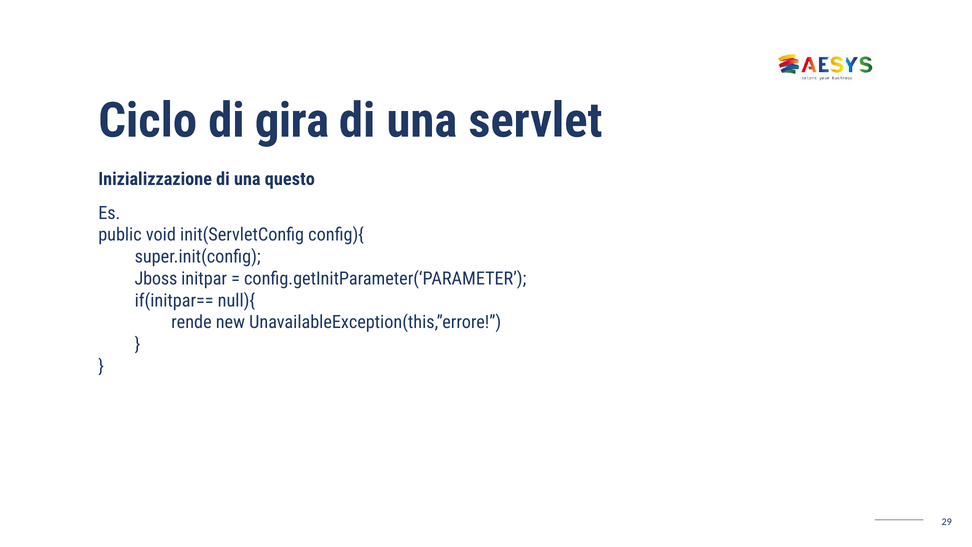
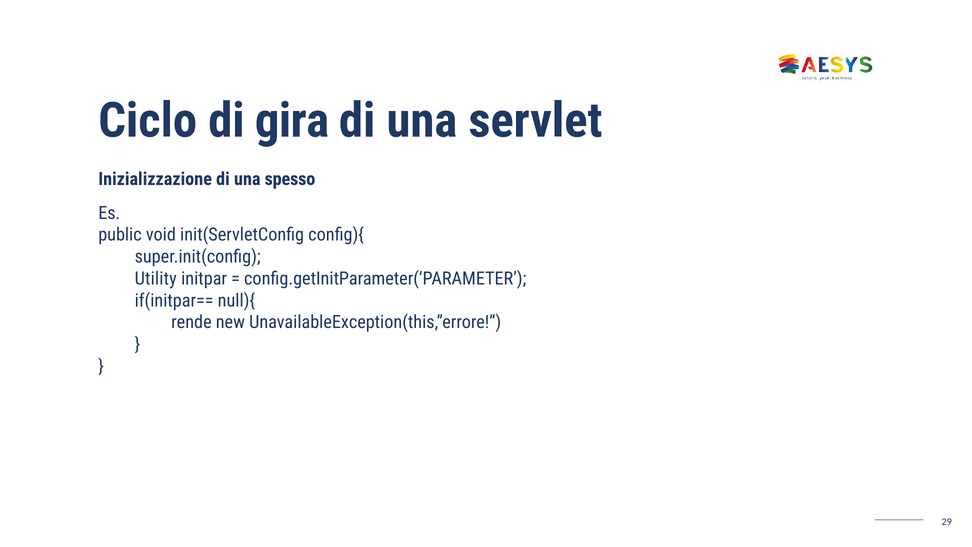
questo: questo -> spesso (290, 179)
Jboss: Jboss -> Utility (156, 279)
